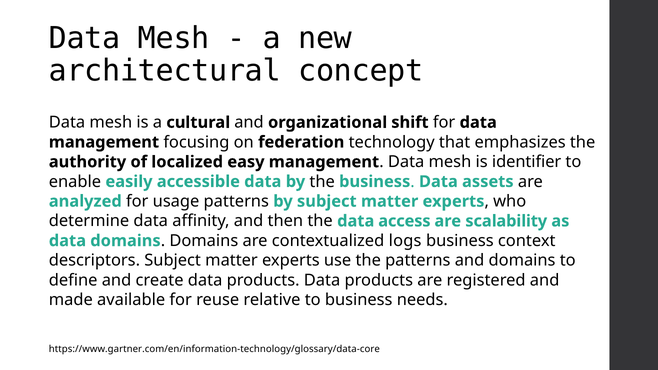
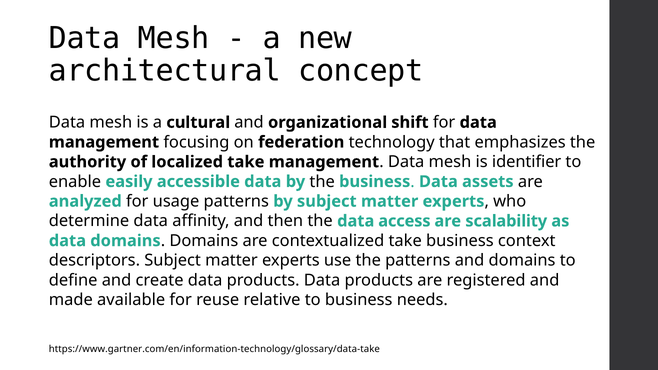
localized easy: easy -> take (246, 162)
contextualized logs: logs -> take (405, 241)
https://www.gartner.com/en/information-technology/glossary/data-core: https://www.gartner.com/en/information-technology/glossary/data-core -> https://www.gartner.com/en/information-technology/glossary/data-take (214, 349)
